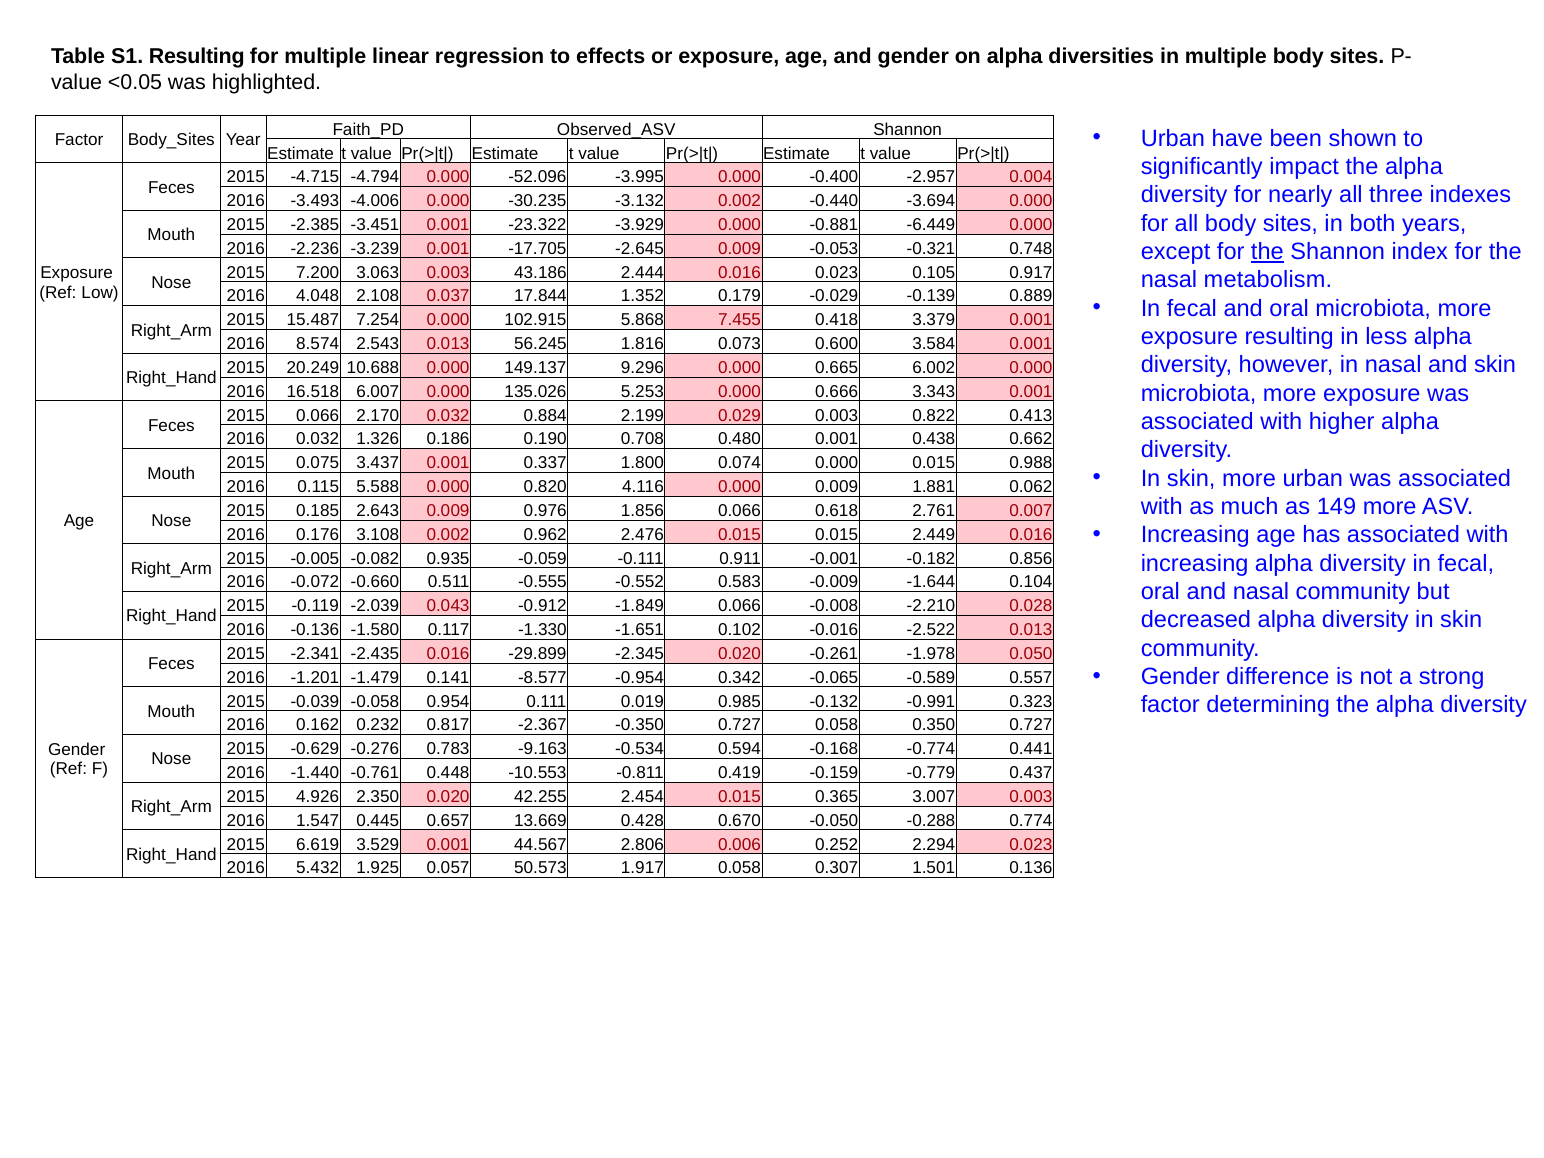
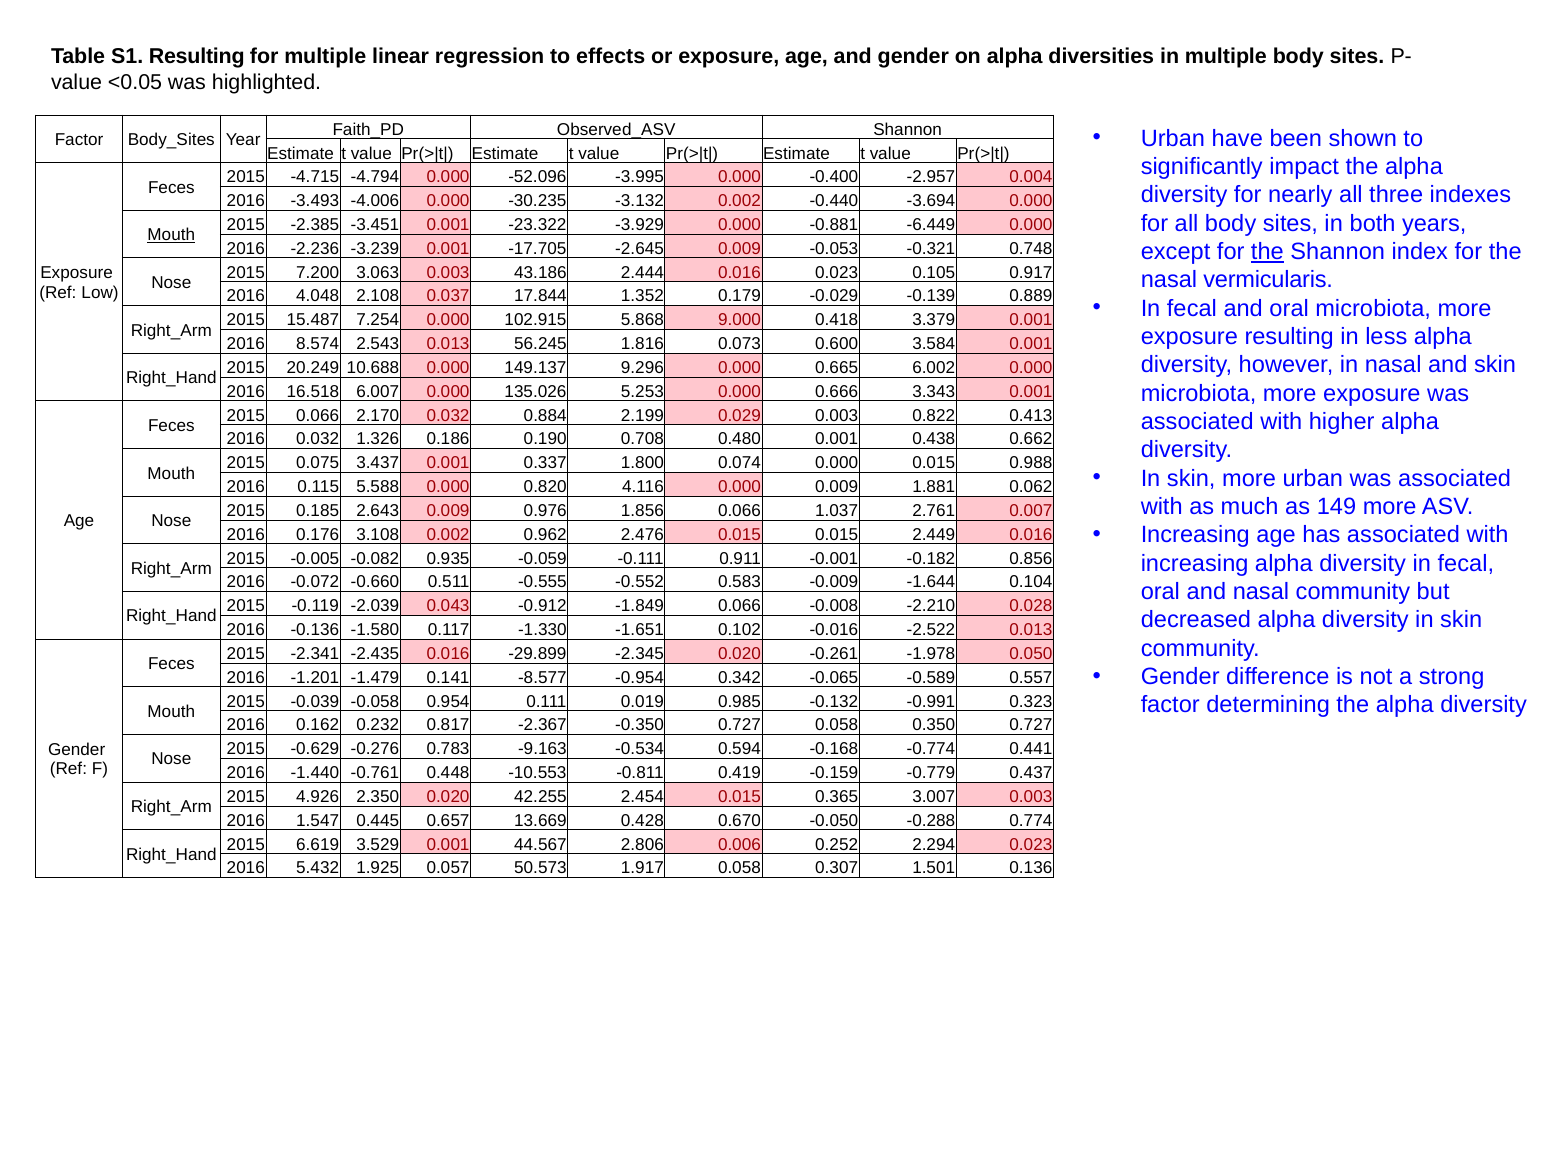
Mouth underline: none -> present (171, 235)
metabolism: metabolism -> vermicularis (1268, 280)
7.455: 7.455 -> 9.000 (739, 320)
0.618: 0.618 -> 1.037 (837, 511)
